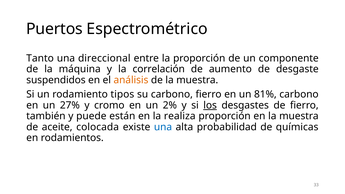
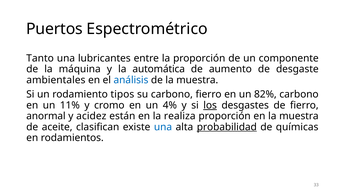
direccional: direccional -> lubricantes (104, 58)
correlación: correlación -> automática (159, 69)
suspendidos: suspendidos -> ambientales (56, 80)
análisis colour: orange -> blue (131, 80)
81%: 81% -> 82% (265, 94)
27%: 27% -> 11% (70, 105)
2%: 2% -> 4% (170, 105)
también: también -> anormal (46, 116)
puede: puede -> acidez (91, 116)
colocada: colocada -> clasifican (98, 127)
probabilidad underline: none -> present (227, 127)
